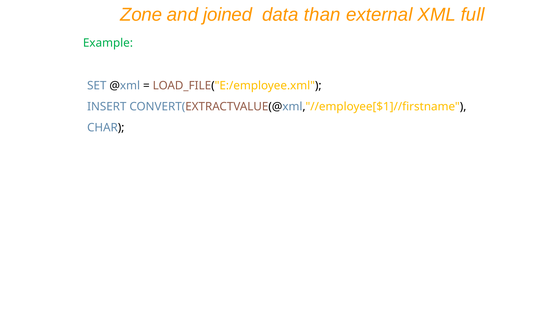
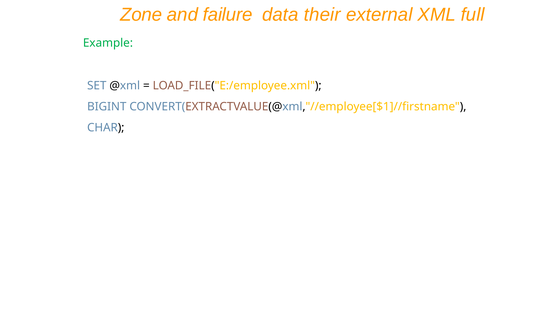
joined: joined -> failure (228, 15)
than: than -> their (322, 15)
INSERT: INSERT -> BIGINT (107, 107)
